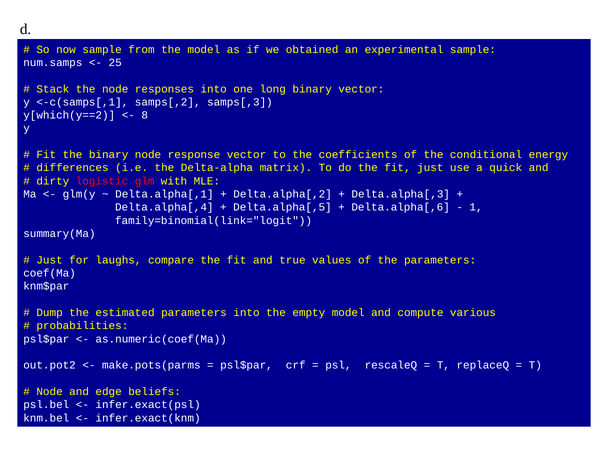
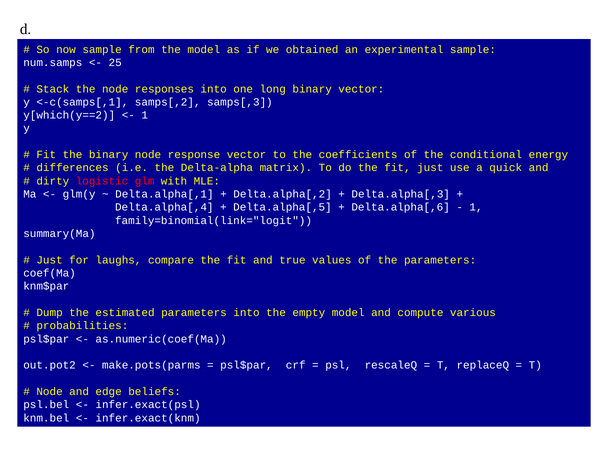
8: 8 -> 1 (145, 115)
